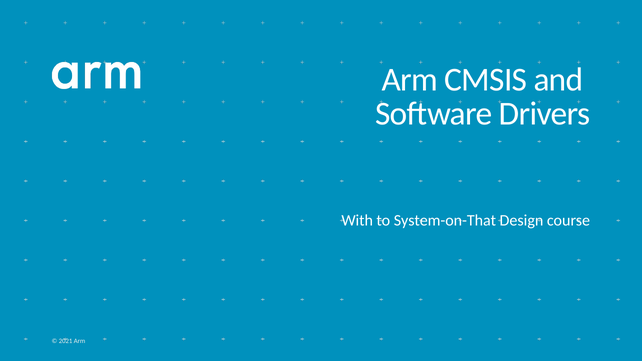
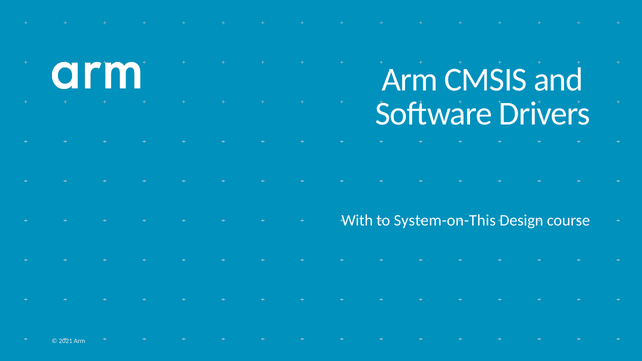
System-on-That: System-on-That -> System-on-This (445, 221)
